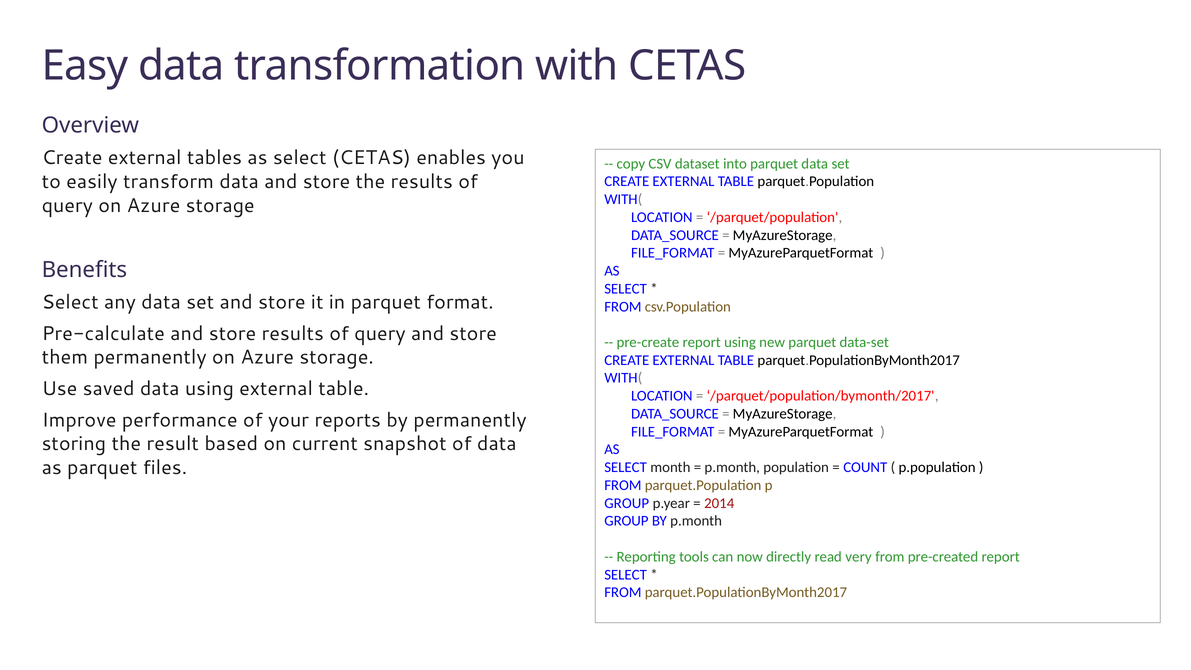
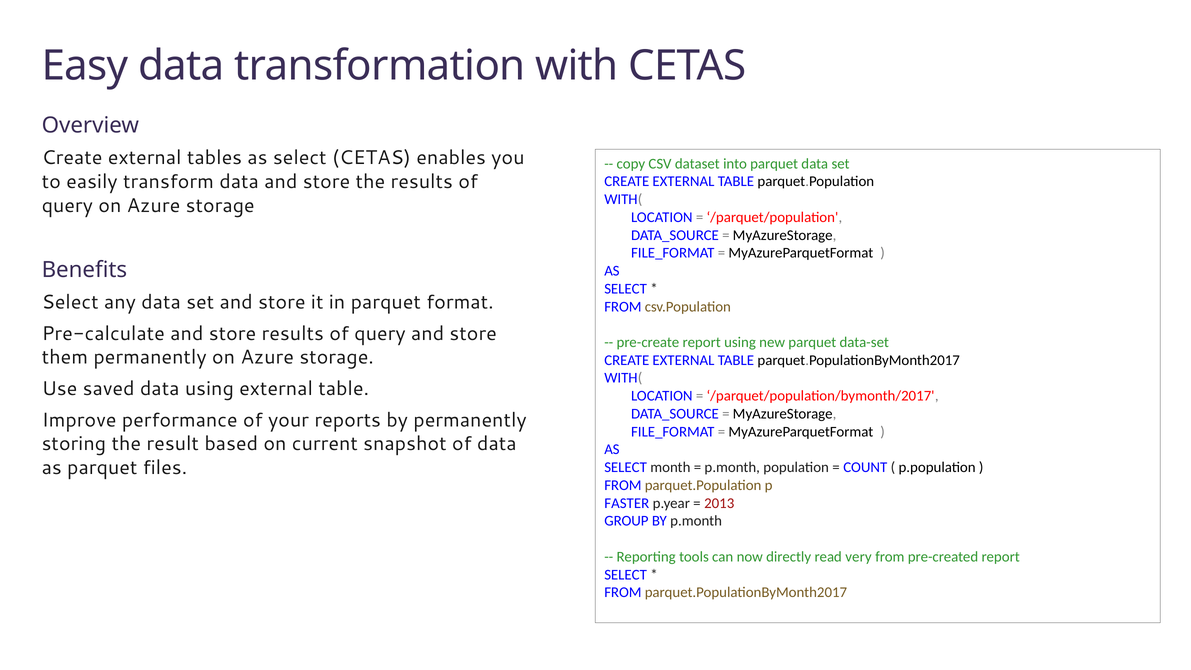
GROUP: GROUP -> FASTER (627, 503)
2014: 2014 -> 2013 (719, 503)
